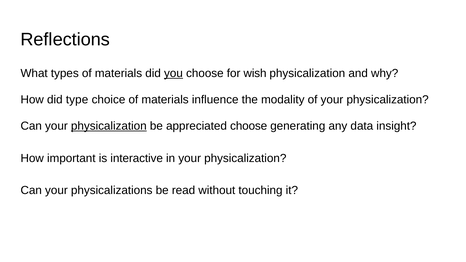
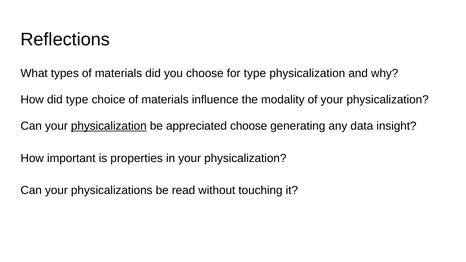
you underline: present -> none (173, 73)
for wish: wish -> type (255, 73)
interactive: interactive -> properties (137, 158)
